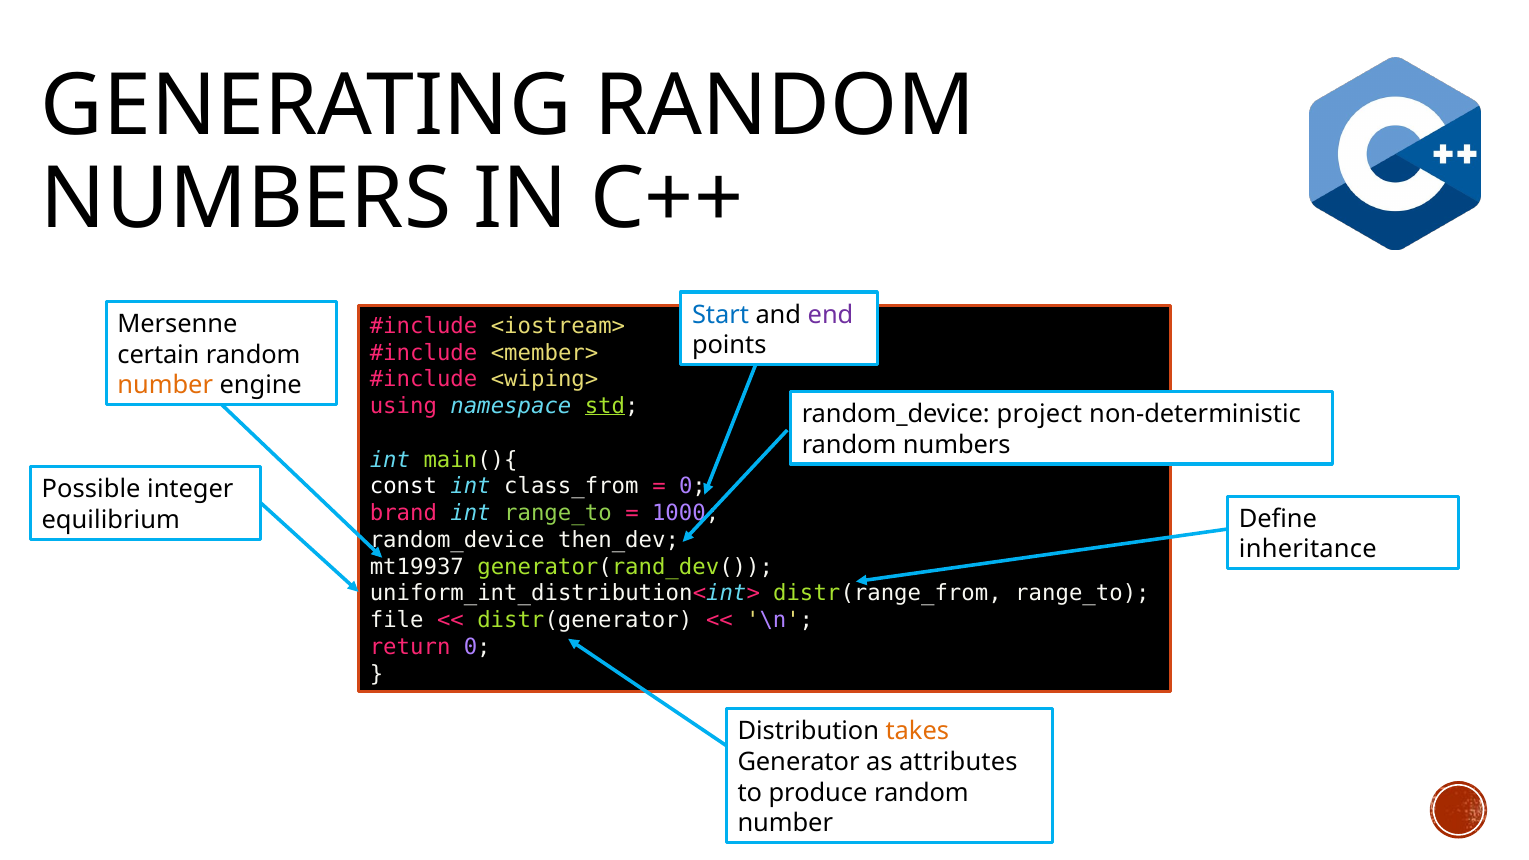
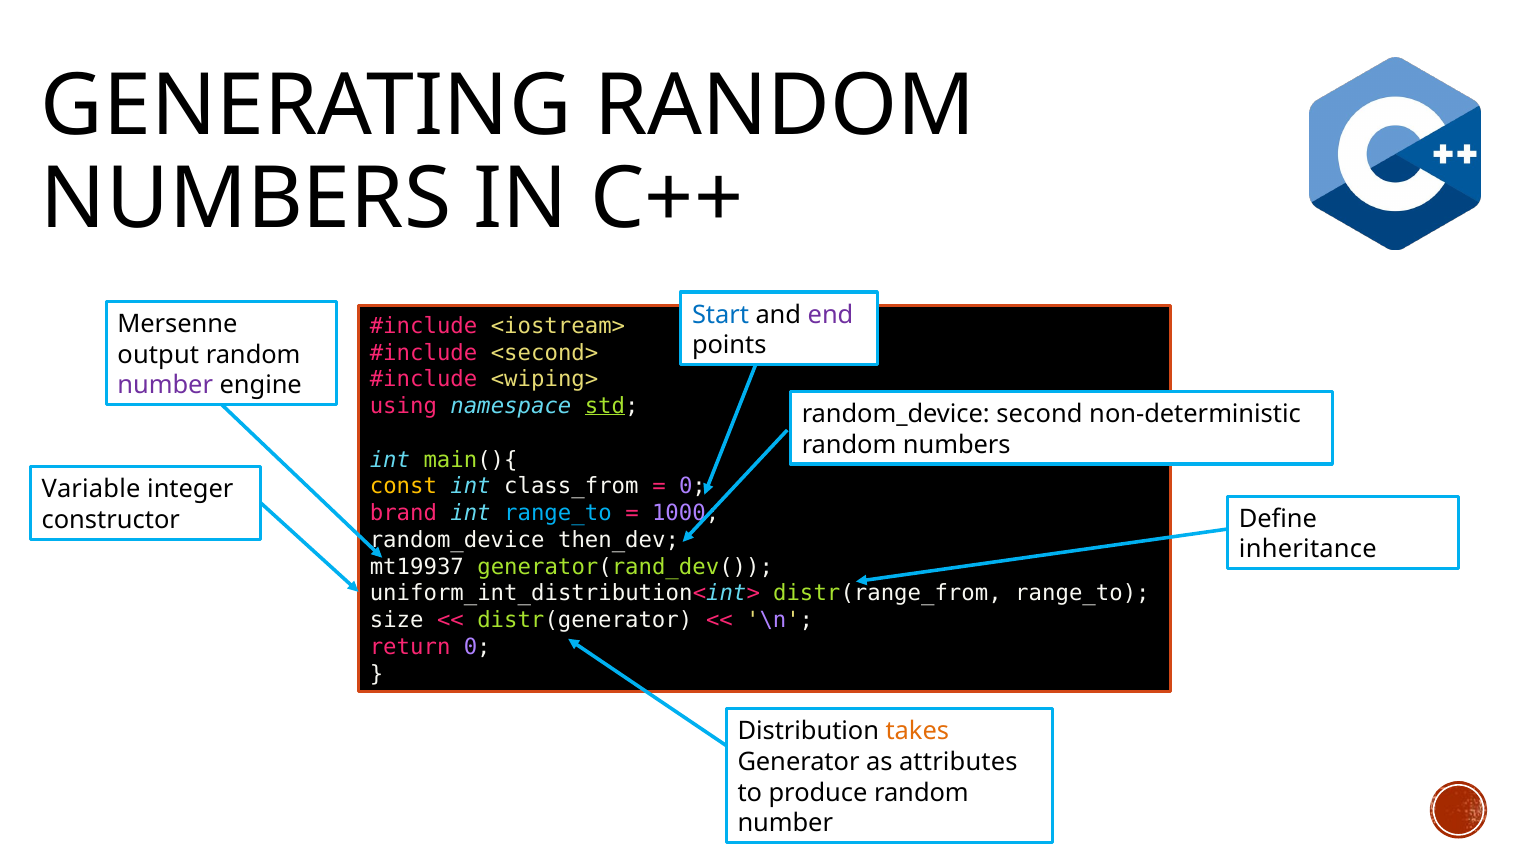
<member>: <member> -> <second> (545, 353)
certain: certain -> output (158, 355)
number colour: orange -> purple (165, 385)
project: project -> second (1039, 414)
const colour: white -> yellow (403, 487)
Possible: Possible -> Variable (91, 490)
range_to colour: light green -> light blue (558, 513)
equilibrium: equilibrium -> constructor (111, 520)
file: file -> size (397, 620)
